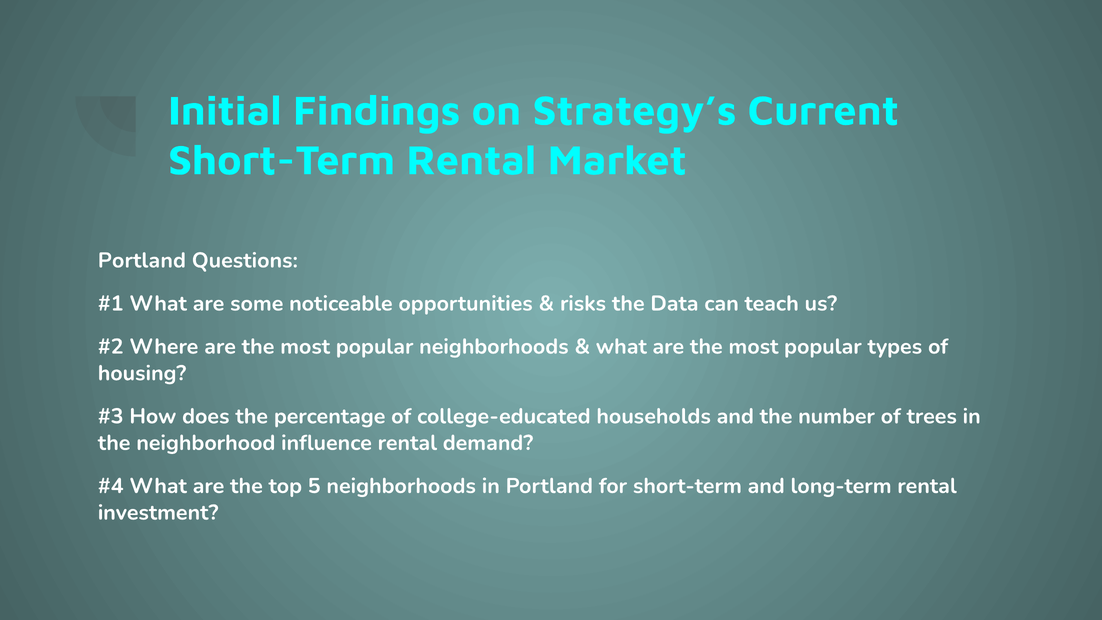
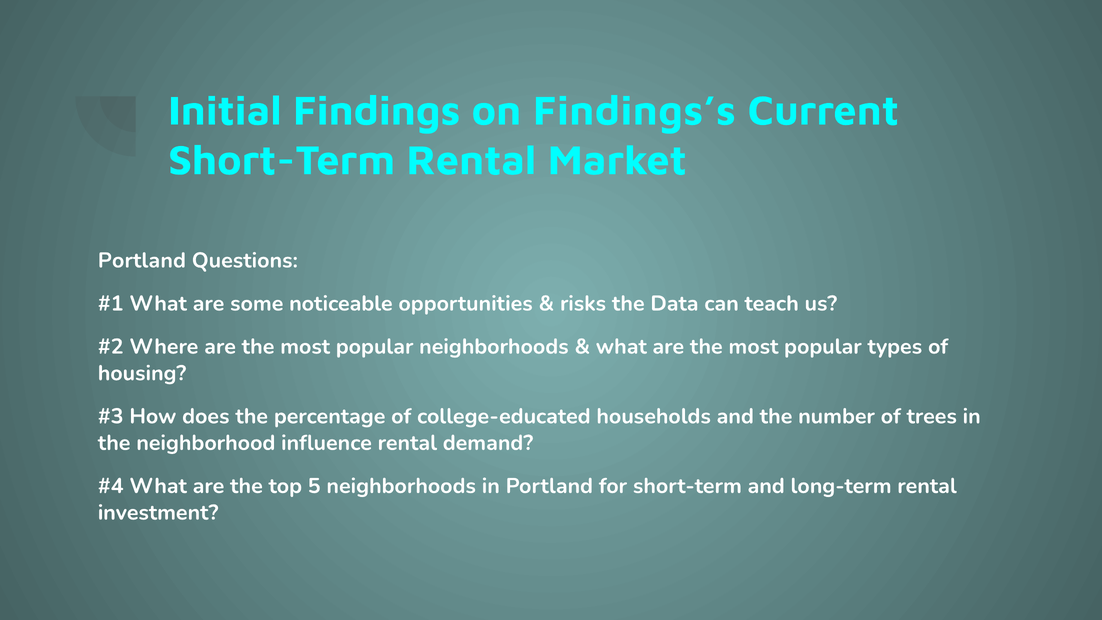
Strategy’s: Strategy’s -> Findings’s (634, 111)
